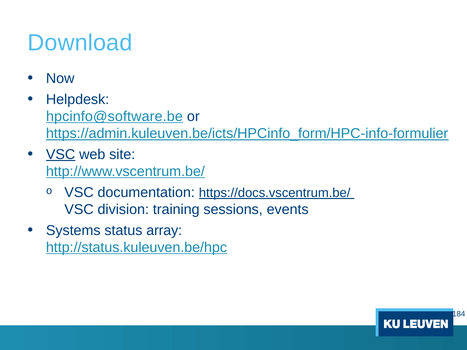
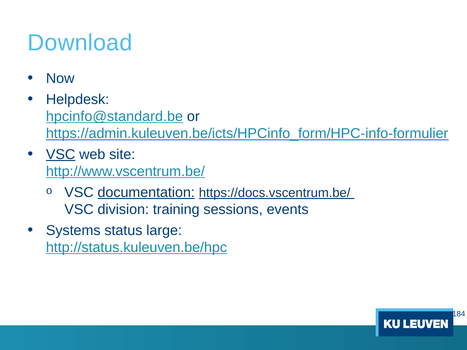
hpcinfo@software.be: hpcinfo@software.be -> hpcinfo@standard.be (114, 117)
documentation underline: none -> present (146, 193)
array: array -> large (164, 231)
